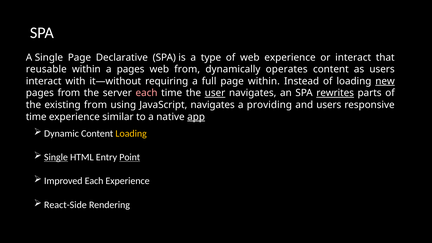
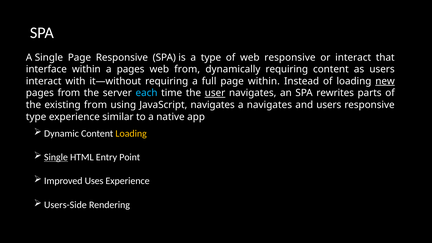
Page Declarative: Declarative -> Responsive (122, 57)
web experience: experience -> responsive (290, 57)
reusable: reusable -> interface (46, 69)
dynamically operates: operates -> requiring (287, 69)
each colour: pink -> light blue (147, 93)
rewrites underline: present -> none (335, 93)
a providing: providing -> navigates (269, 105)
time: time -> type (36, 117)
app underline: present -> none (196, 117)
Point underline: present -> none (130, 157)
Improved Each: Each -> Uses (94, 181)
React-Side: React-Side -> Users-Side (65, 205)
